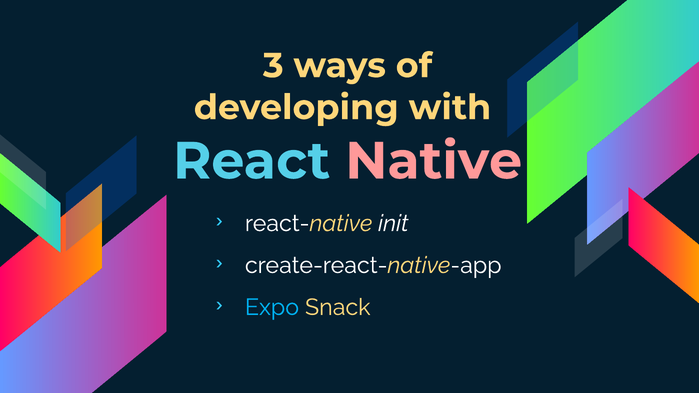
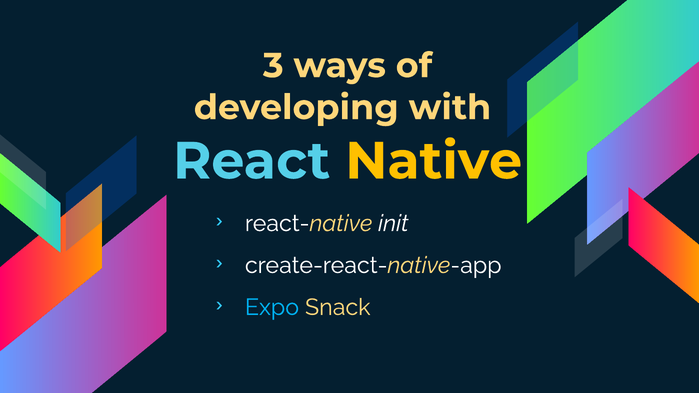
Native colour: pink -> yellow (434, 161)
